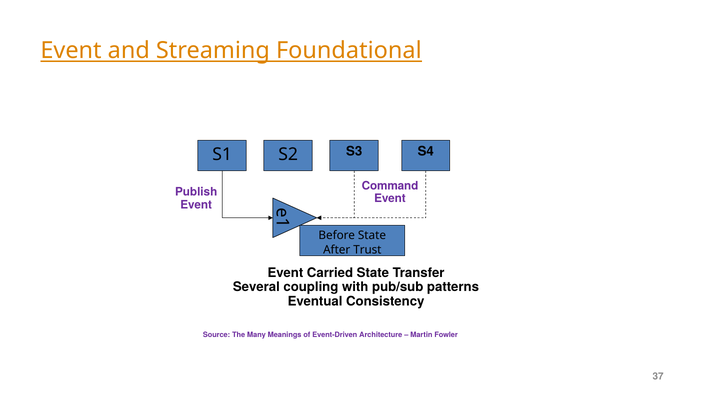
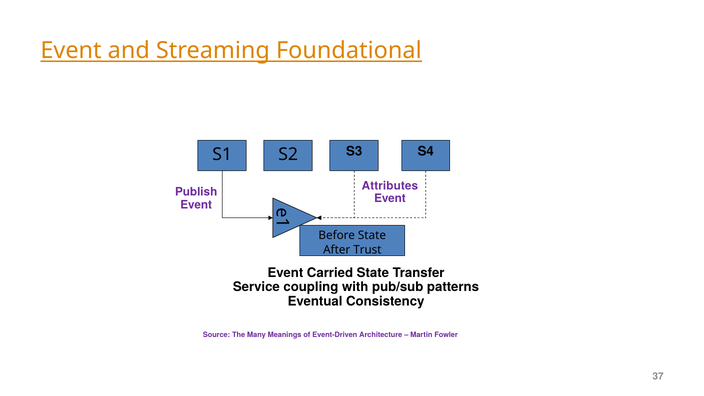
Command: Command -> Attributes (390, 186)
Several: Several -> Service (256, 287)
